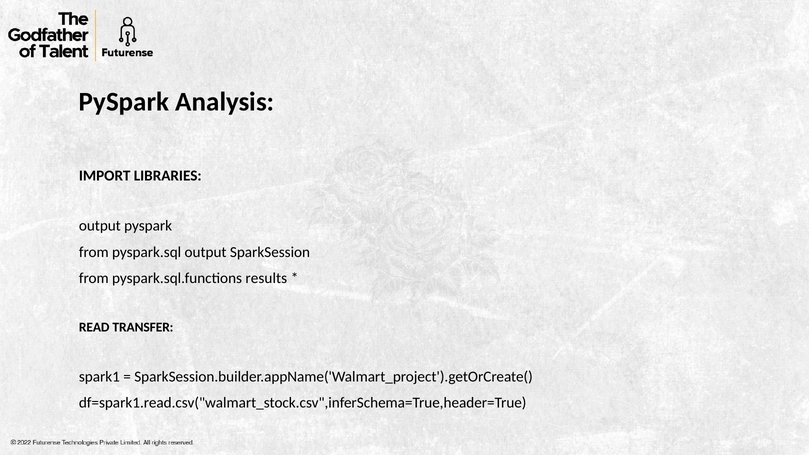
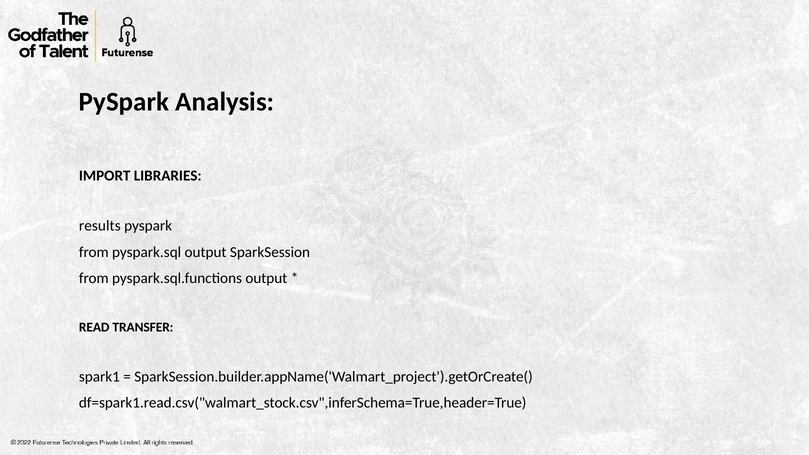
output: output -> results (100, 226)
pyspark.sql.functions results: results -> output (266, 278)
